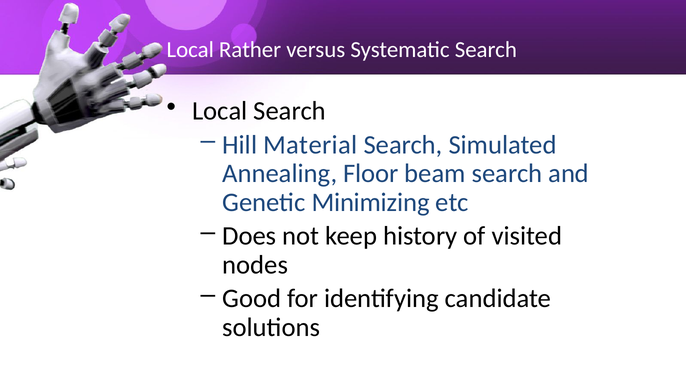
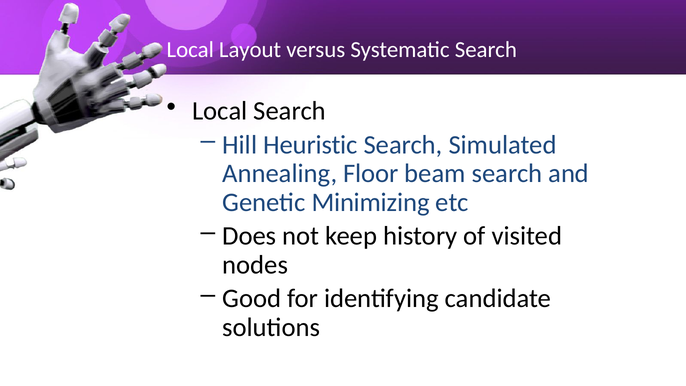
Rather: Rather -> Layout (250, 50)
Material: Material -> Heuristic (310, 145)
